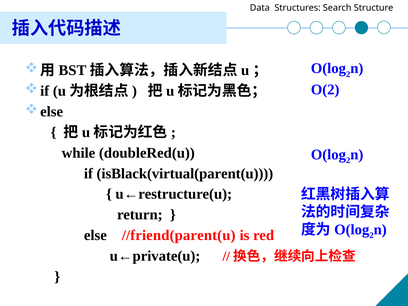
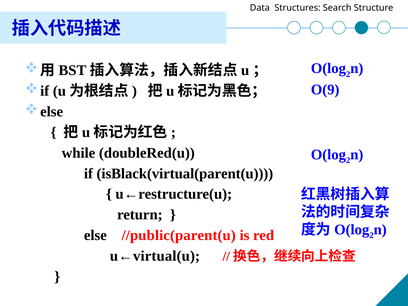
O(2: O(2 -> O(9 (325, 90)
//friend(parent(u: //friend(parent(u -> //public(parent(u (179, 235)
u←private(u: u←private(u -> u←virtual(u (155, 256)
